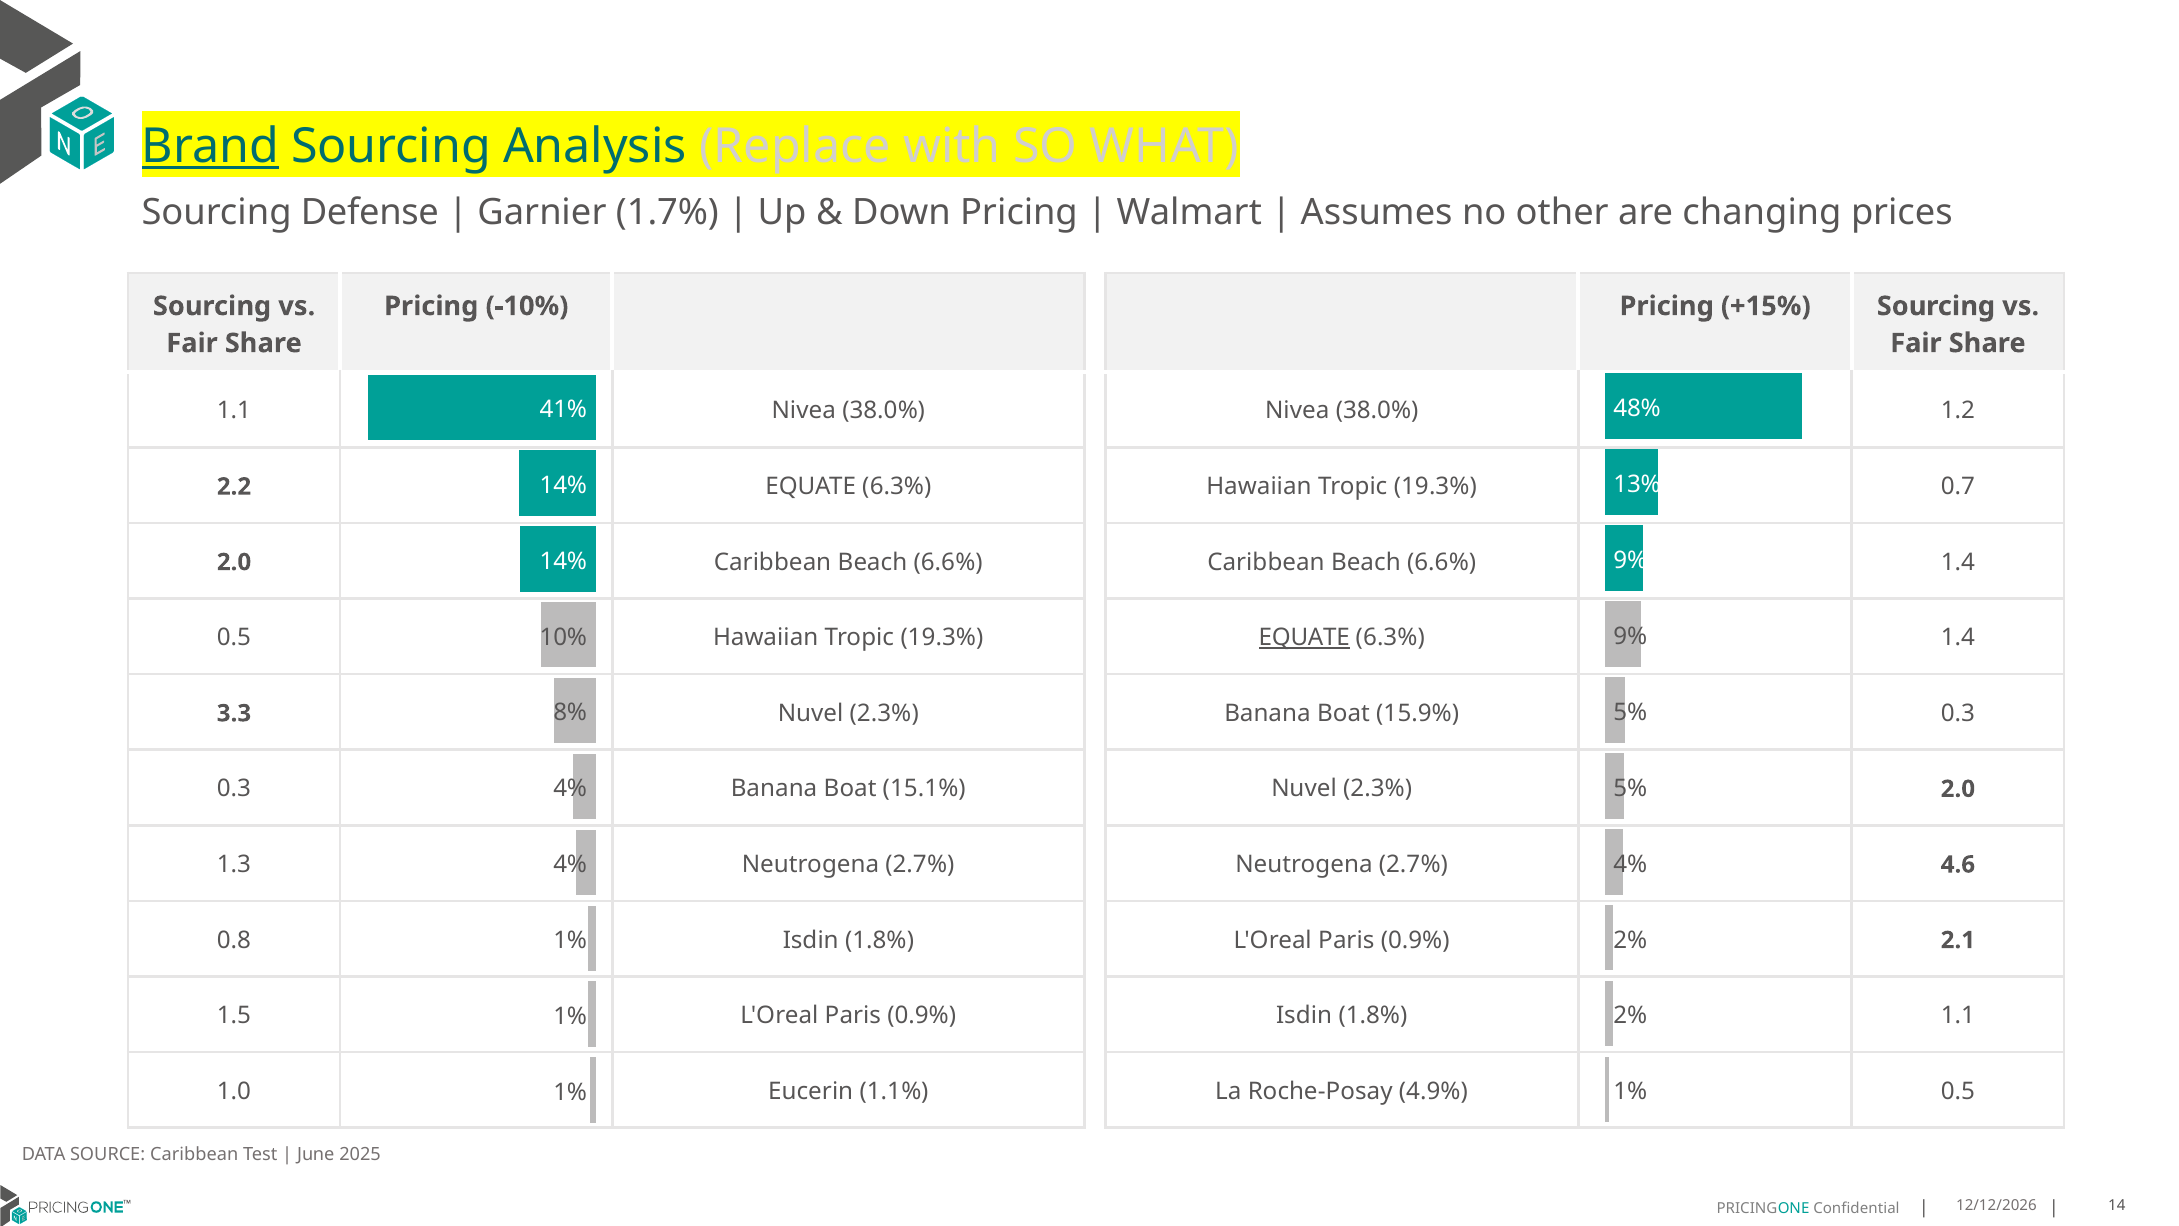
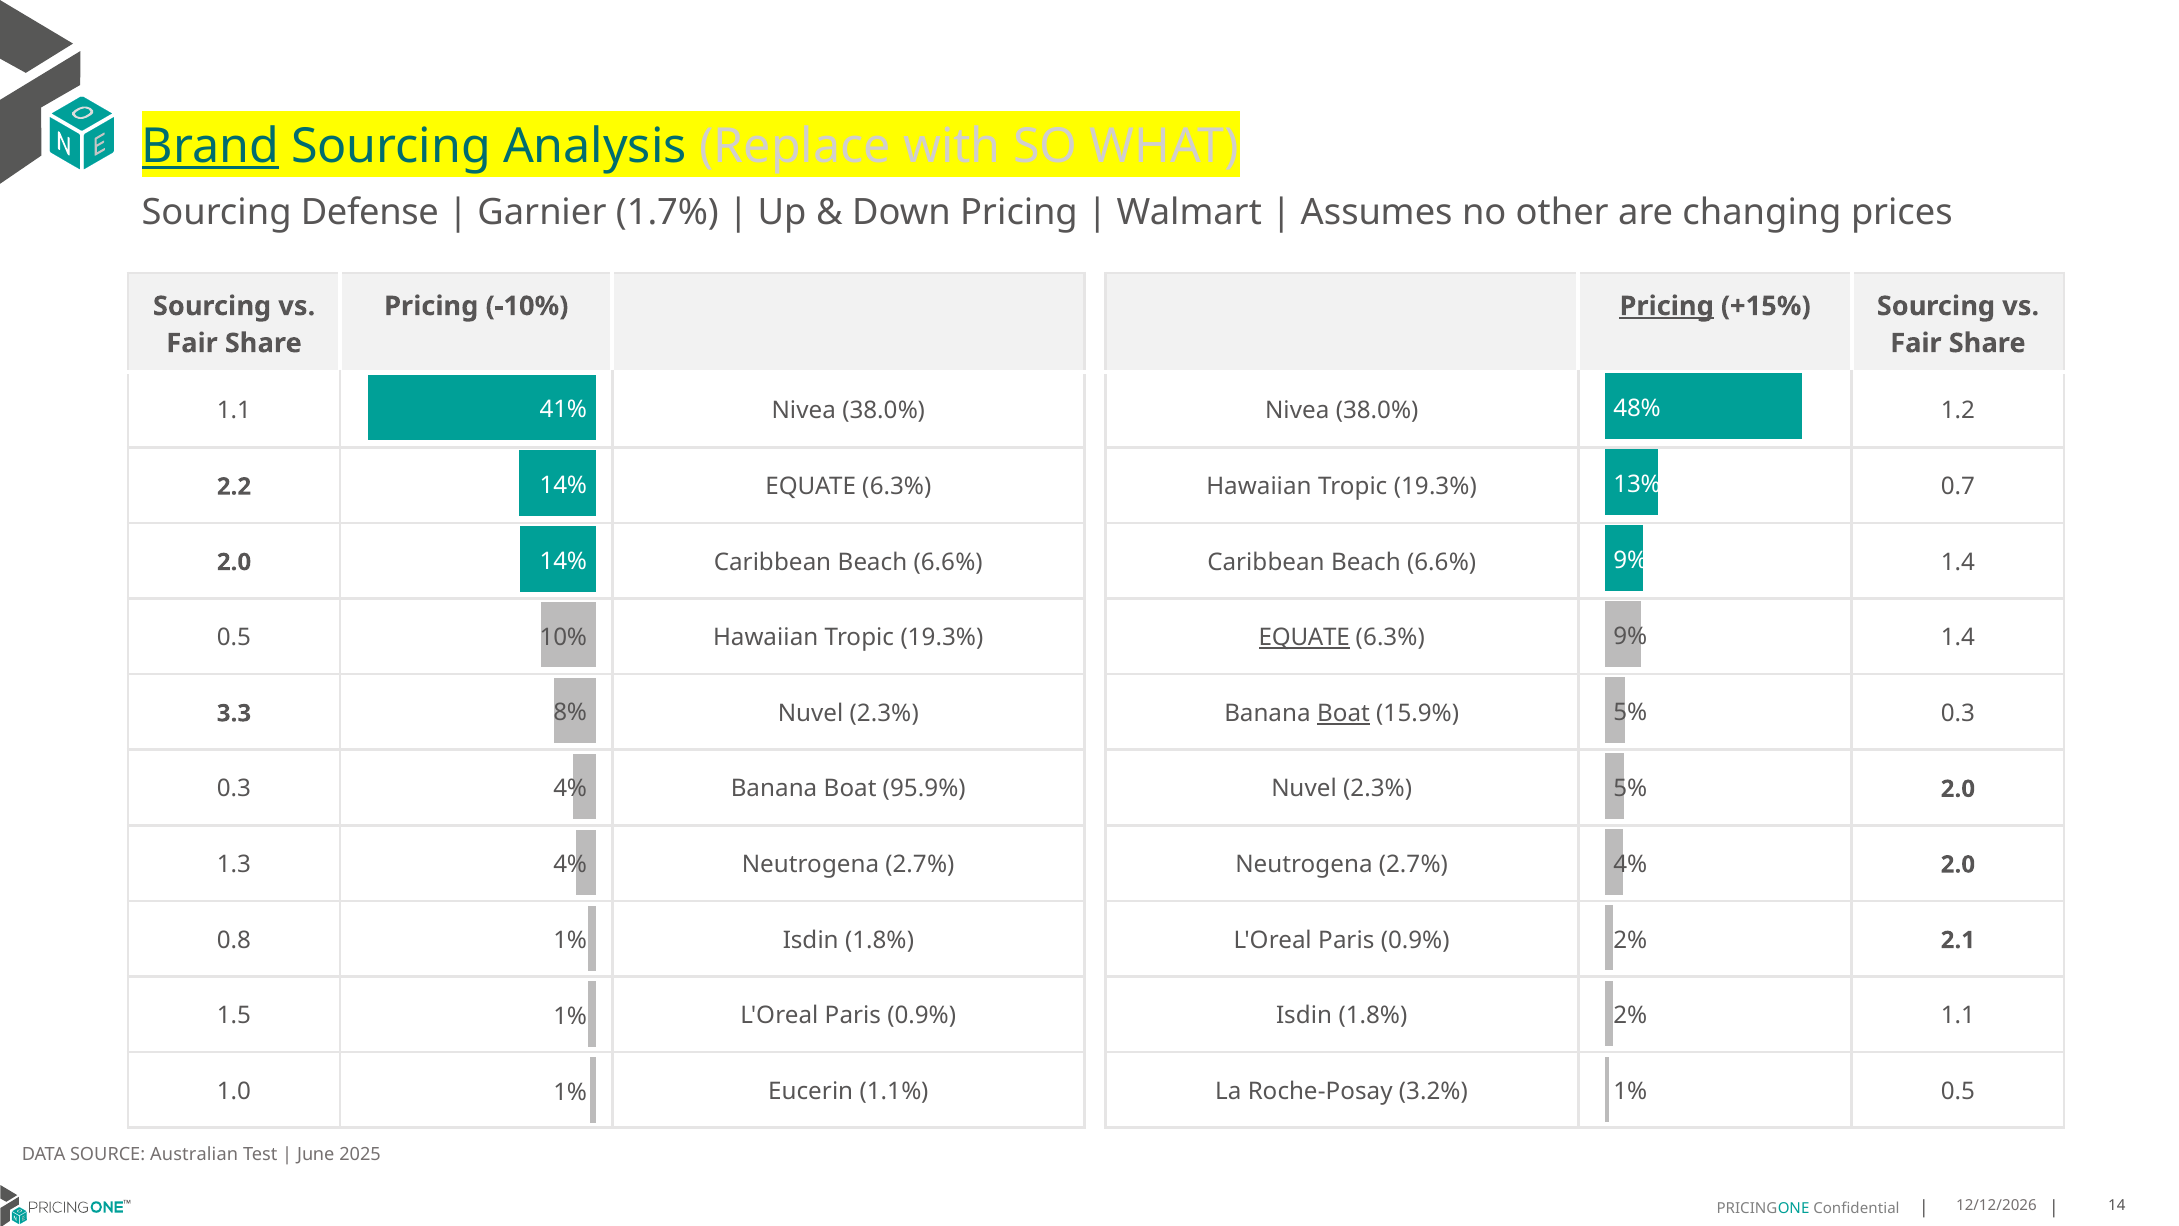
Pricing underline: none -> present (1667, 306)
Boat underline: none -> present (1344, 713)
15.1%: 15.1% -> 95.9% (924, 789)
2.7% 4.6: 4.6 -> 2.0 (1958, 864)
4.9%: 4.9% -> 3.2% (1433, 1091)
SOURCE Caribbean: Caribbean -> Australian (194, 1154)
